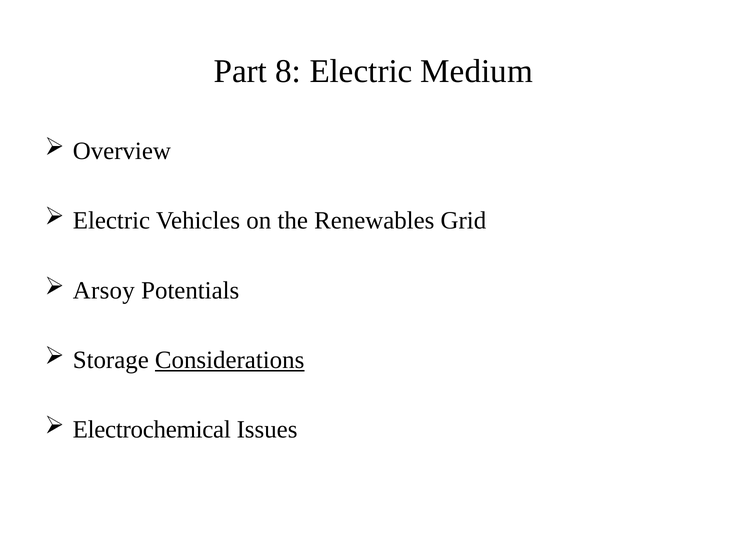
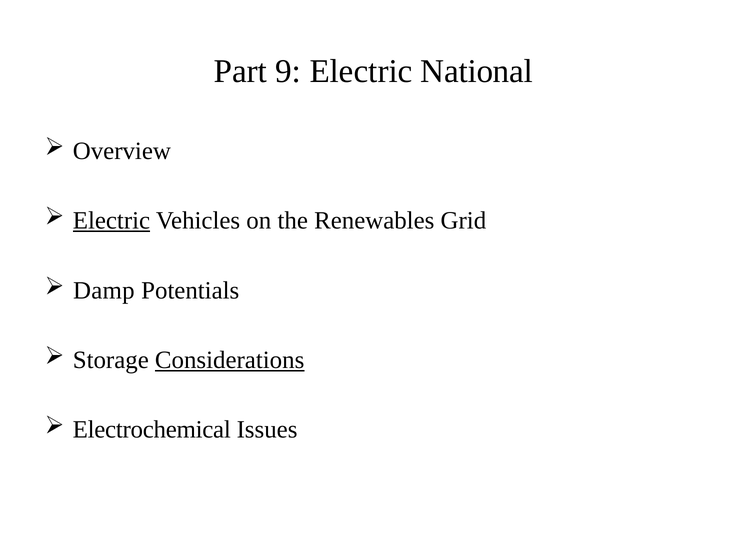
8: 8 -> 9 (288, 71)
Medium: Medium -> National (477, 71)
Electric underline: none -> present (111, 221)
Arsoy: Arsoy -> Damp (104, 291)
